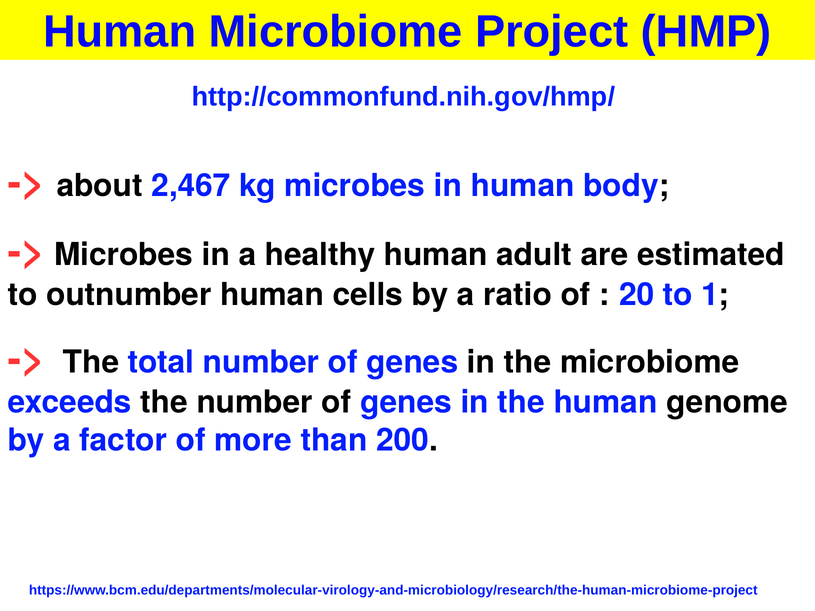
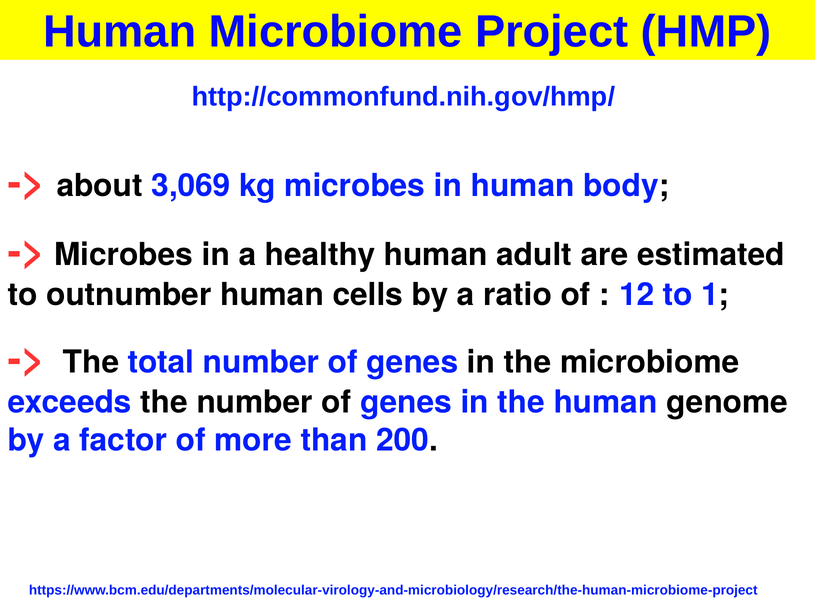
2,467: 2,467 -> 3,069 (191, 186)
20: 20 -> 12 (637, 295)
